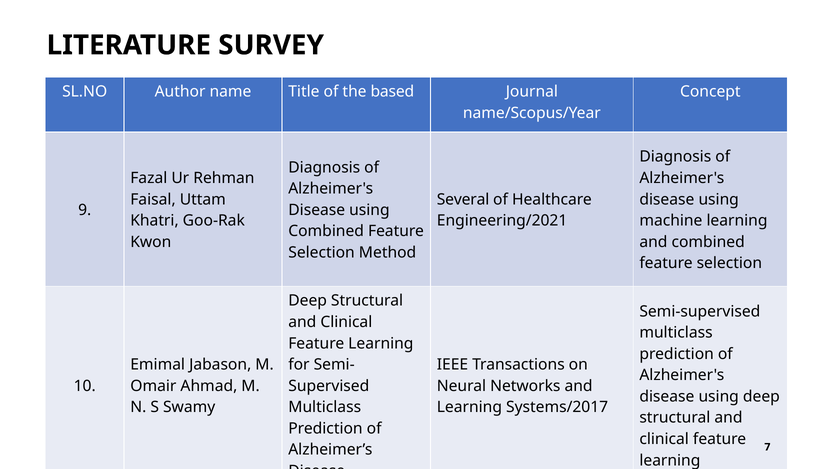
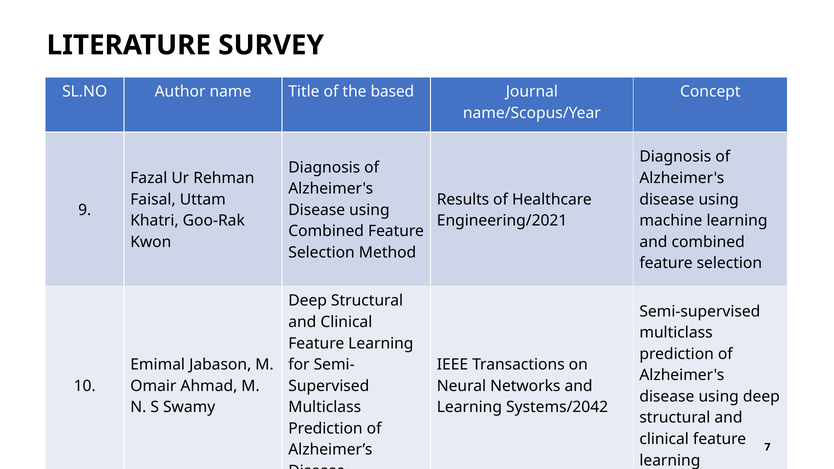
Several: Several -> Results (463, 199)
Systems/2017: Systems/2017 -> Systems/2042 (557, 407)
